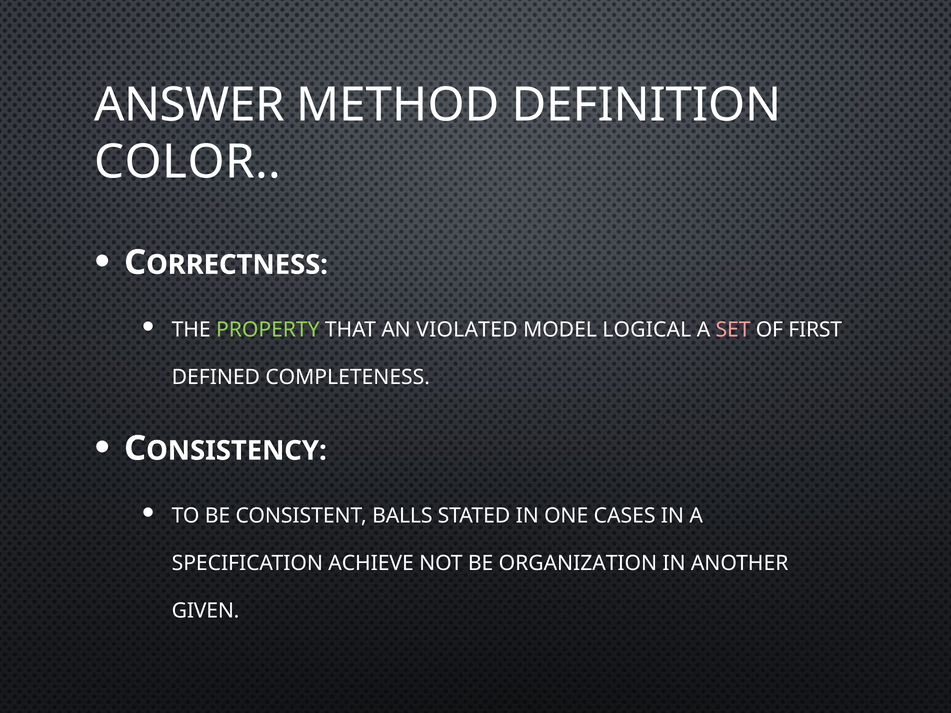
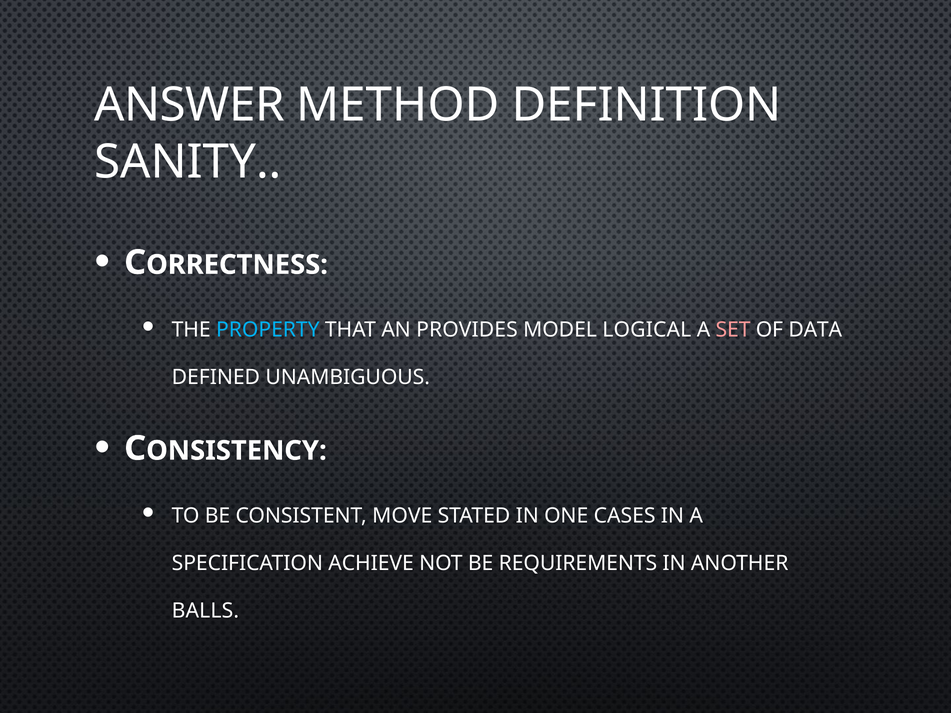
COLOR: COLOR -> SANITY (188, 162)
PROPERTY colour: light green -> light blue (268, 330)
VIOLATED: VIOLATED -> PROVIDES (467, 330)
FIRST: FIRST -> DATA (815, 330)
COMPLETENESS: COMPLETENESS -> UNAMBIGUOUS (348, 377)
BALLS: BALLS -> MOVE (402, 516)
ORGANIZATION: ORGANIZATION -> REQUIREMENTS (578, 563)
GIVEN: GIVEN -> BALLS (205, 611)
